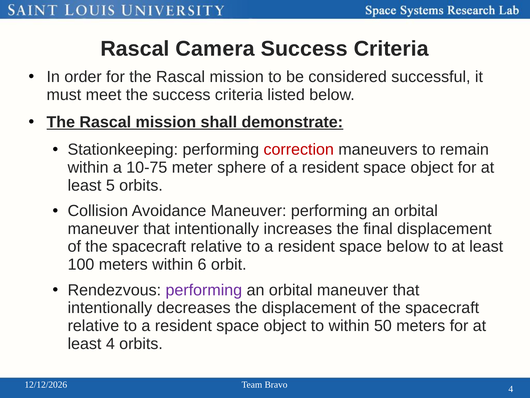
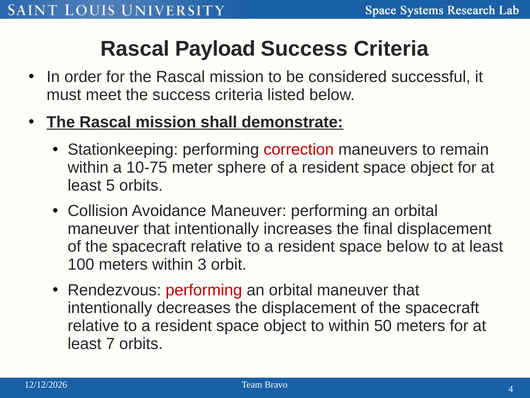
Camera: Camera -> Payload (215, 49)
6: 6 -> 3 (202, 264)
performing colour: purple -> red (204, 290)
least 4: 4 -> 7 (110, 344)
